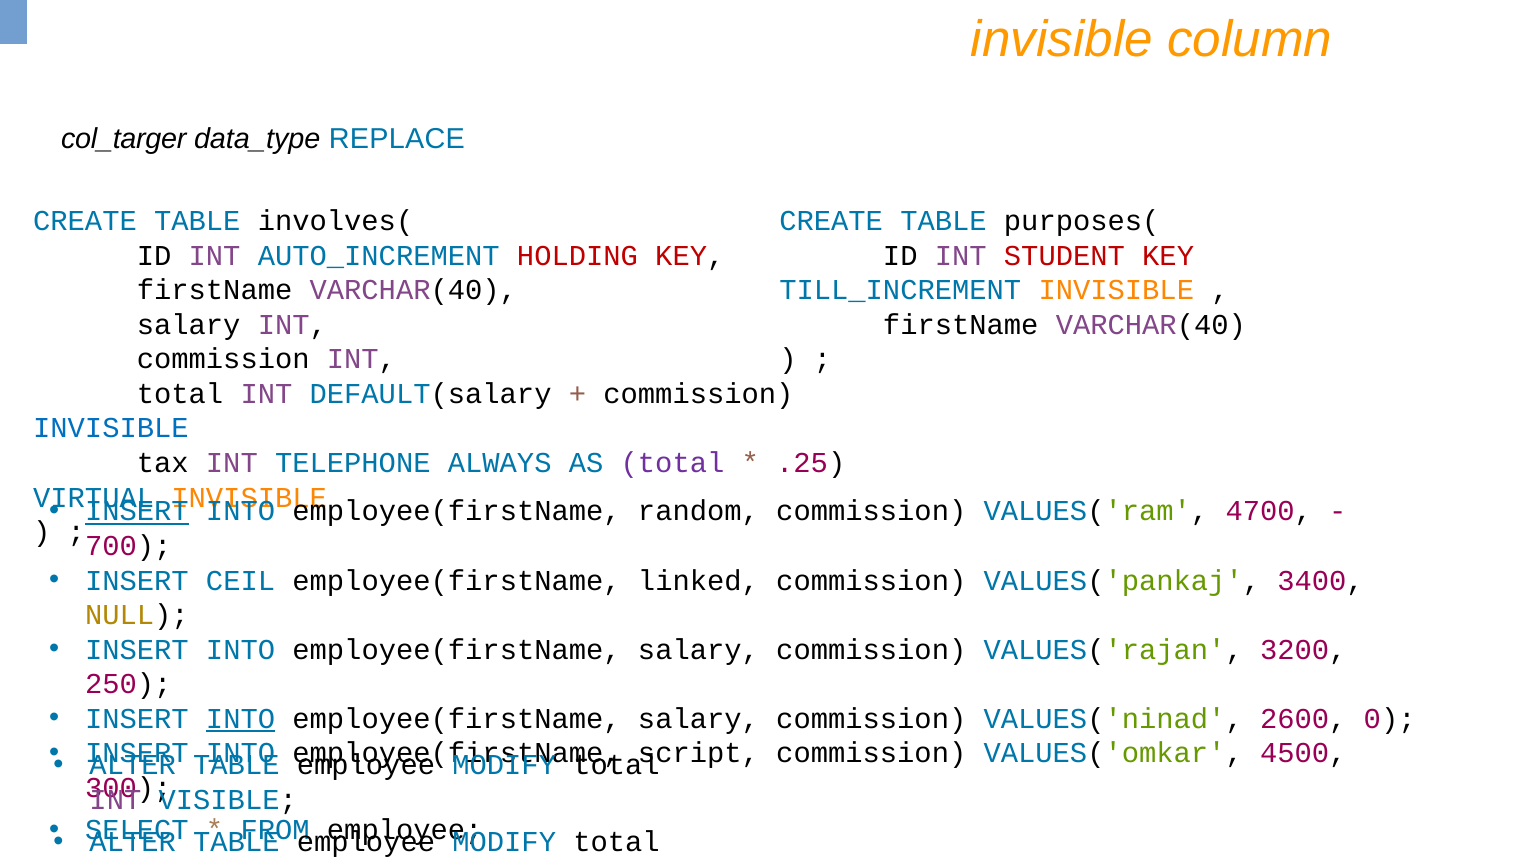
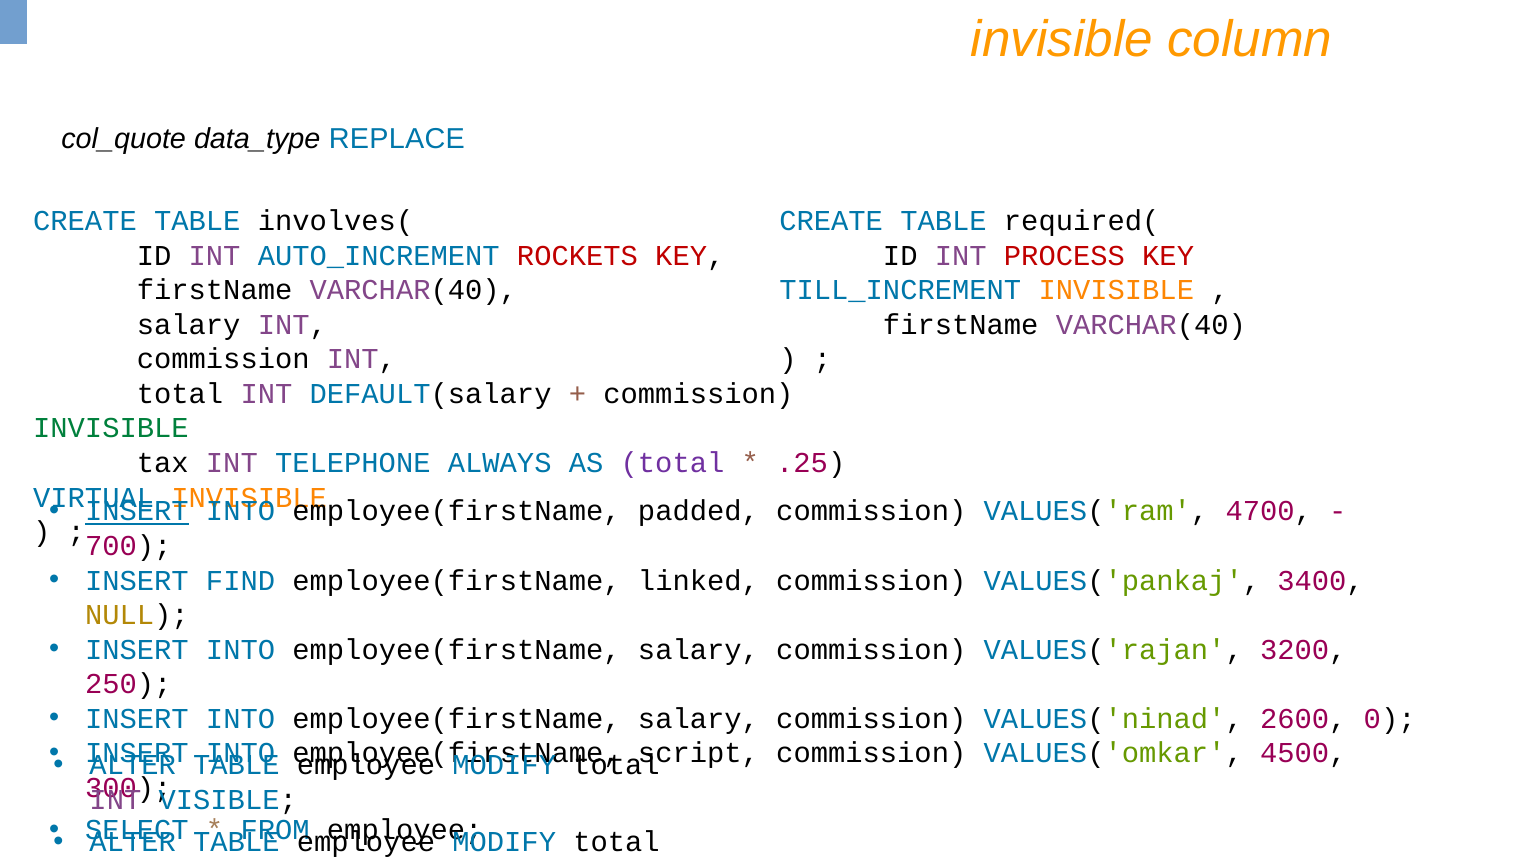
col_targer: col_targer -> col_quote (124, 139)
purposes(: purposes( -> required( (1082, 221)
HOLDING: HOLDING -> ROCKETS (577, 256)
STUDENT: STUDENT -> PROCESS (1064, 256)
INVISIBLE colour: blue -> green (111, 428)
random: random -> padded (698, 511)
CEIL: CEIL -> FIND (241, 581)
INTO underline: present -> none (241, 719)
